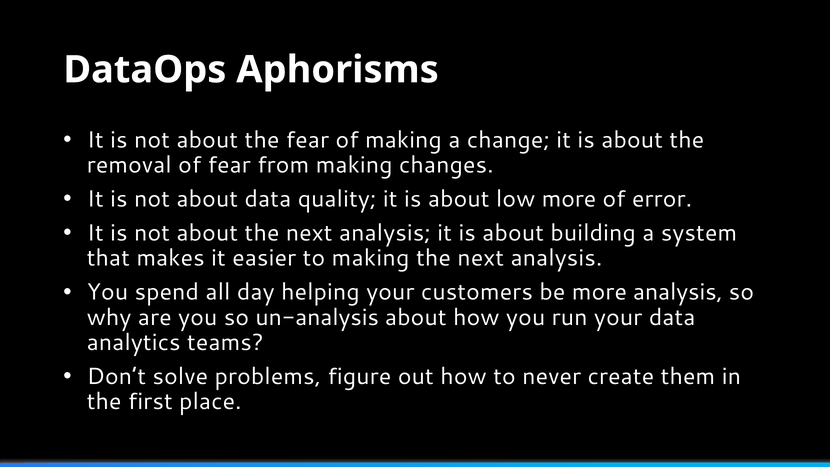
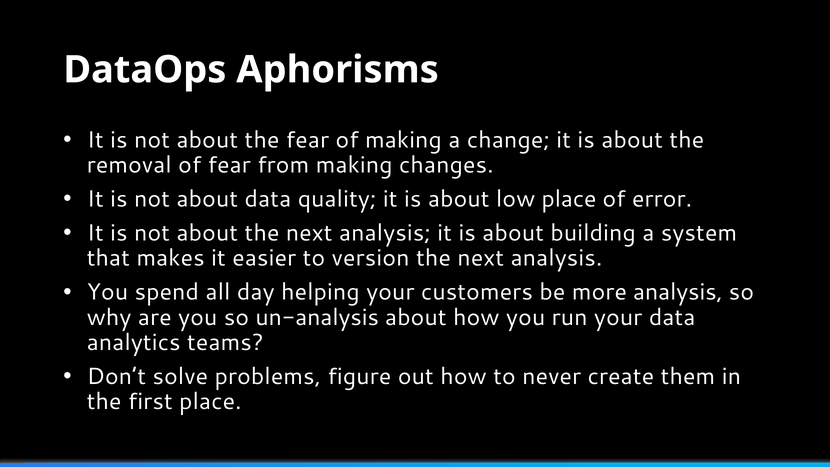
low more: more -> place (569, 199)
to making: making -> version (371, 258)
